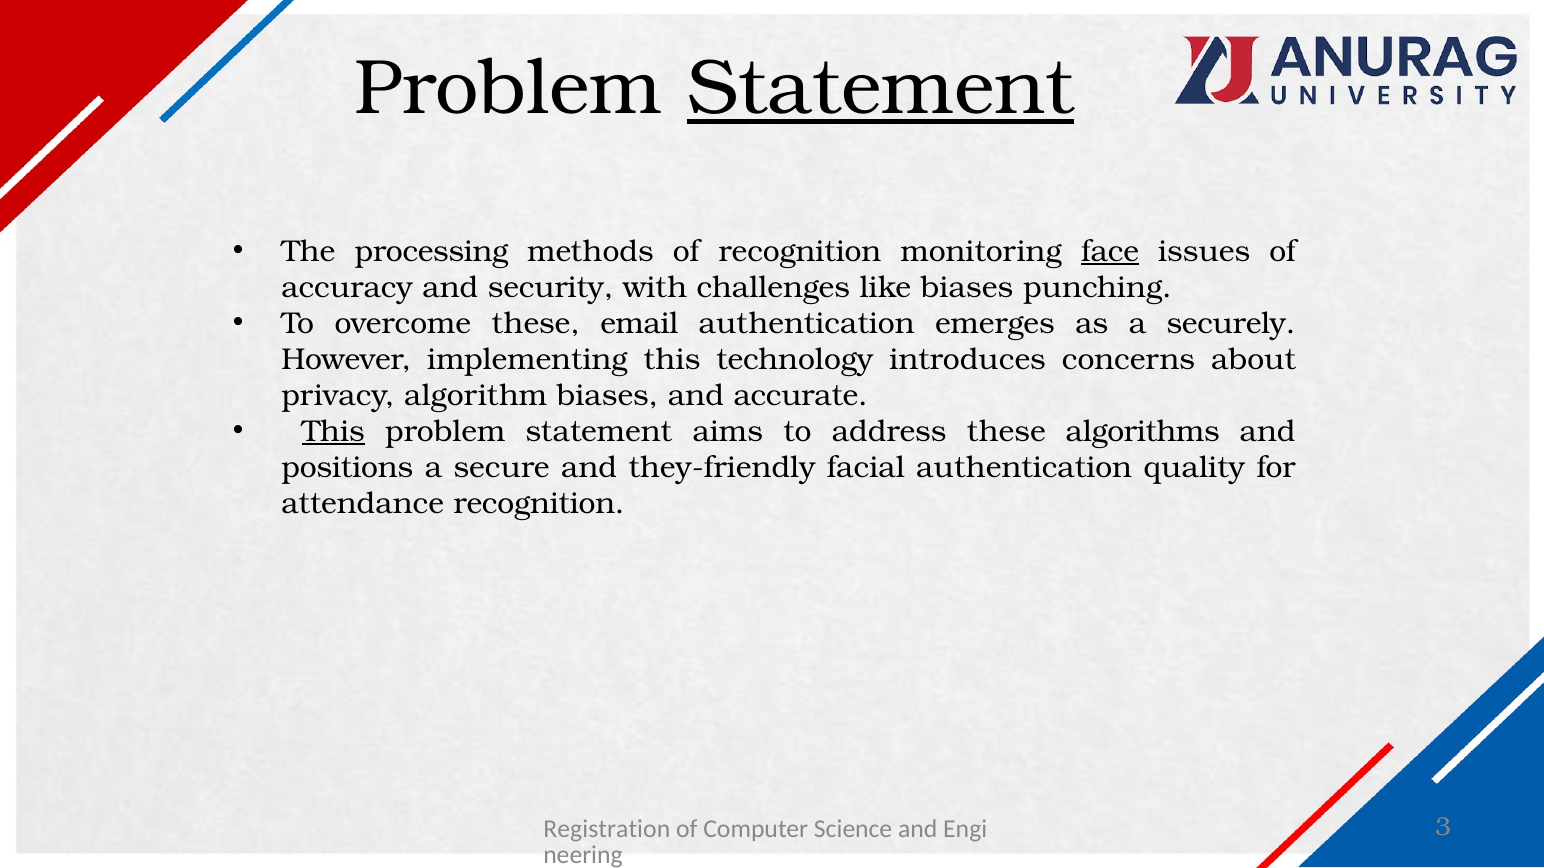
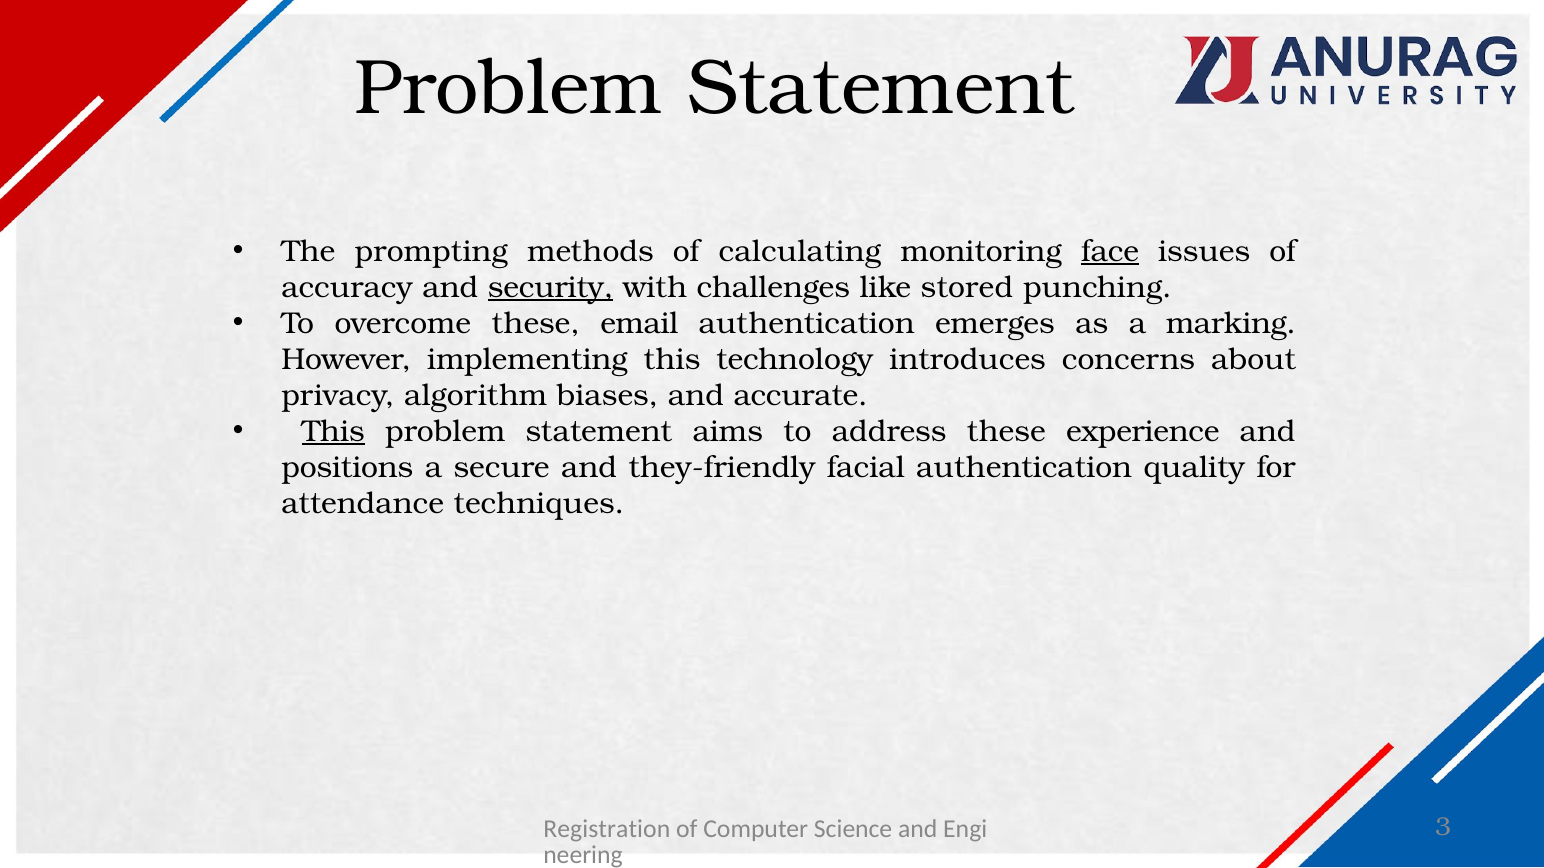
Statement underline: present -> none (881, 88)
processing: processing -> prompting (431, 251)
of recognition: recognition -> calculating (800, 251)
security underline: none -> present (551, 288)
like biases: biases -> stored (967, 288)
securely: securely -> marking (1231, 324)
algorithms: algorithms -> experience (1143, 432)
attendance recognition: recognition -> techniques (539, 504)
